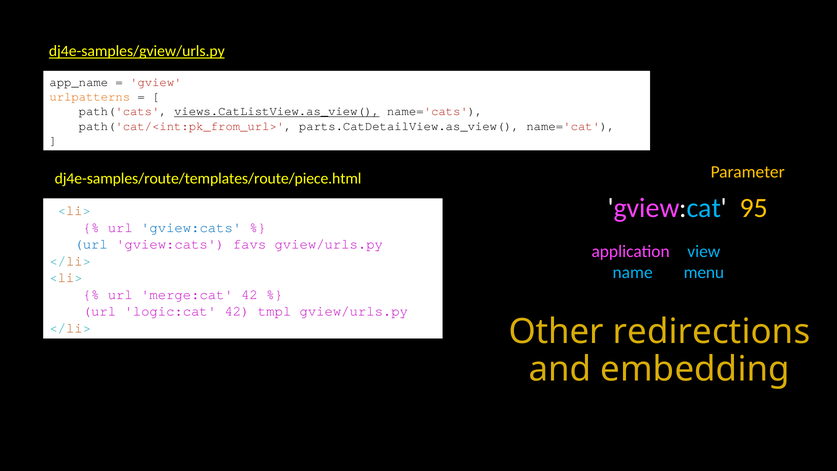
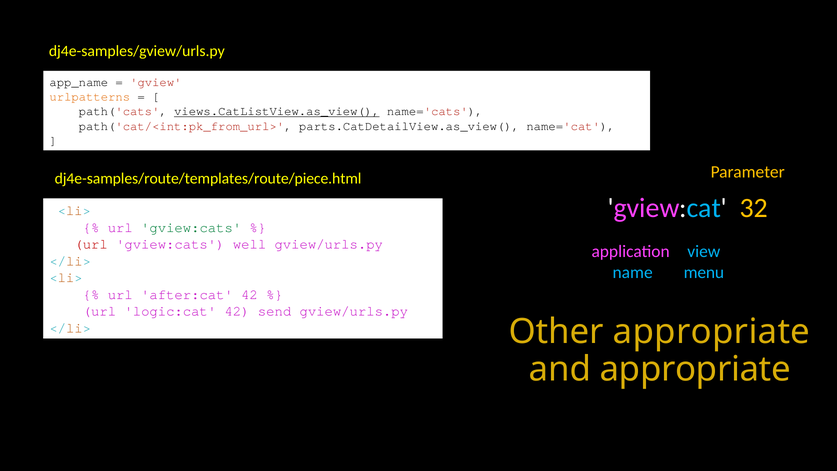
dj4e-samples/gview/urls.py underline: present -> none (137, 51)
95: 95 -> 32 (754, 208)
gview:cats colour: blue -> green (191, 227)
url colour: blue -> red (91, 244)
favs: favs -> well (250, 244)
merge:cat: merge:cat -> after:cat (187, 294)
tmpl: tmpl -> send (275, 311)
Other redirections: redirections -> appropriate (712, 331)
and embedding: embedding -> appropriate (695, 369)
